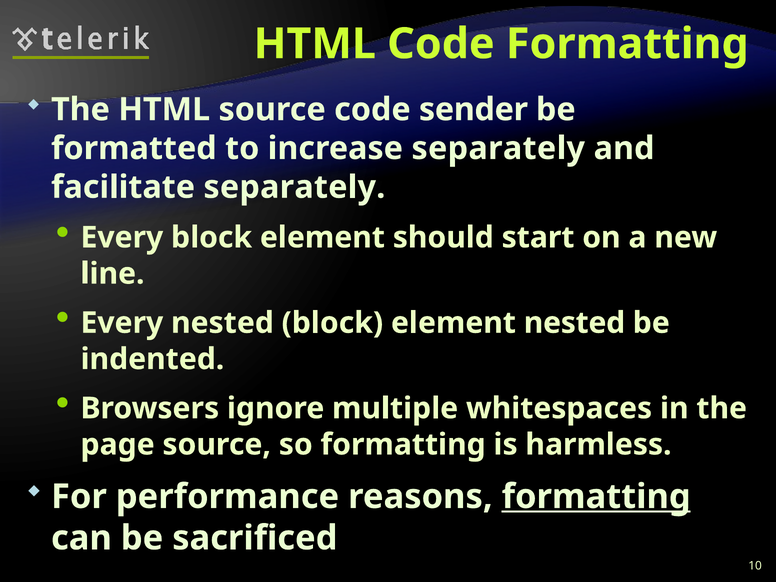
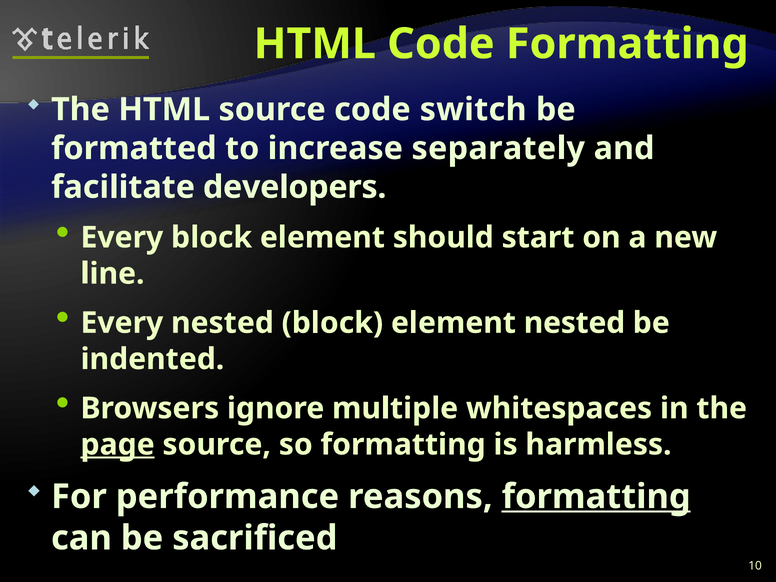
sender: sender -> switch (473, 110)
facilitate separately: separately -> developers (295, 187)
page underline: none -> present (118, 445)
